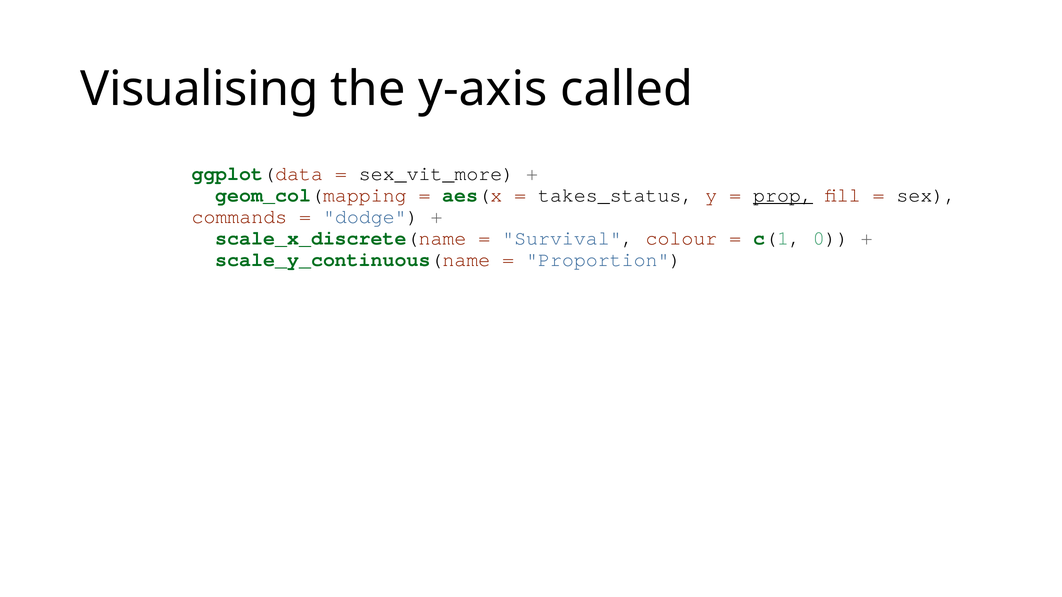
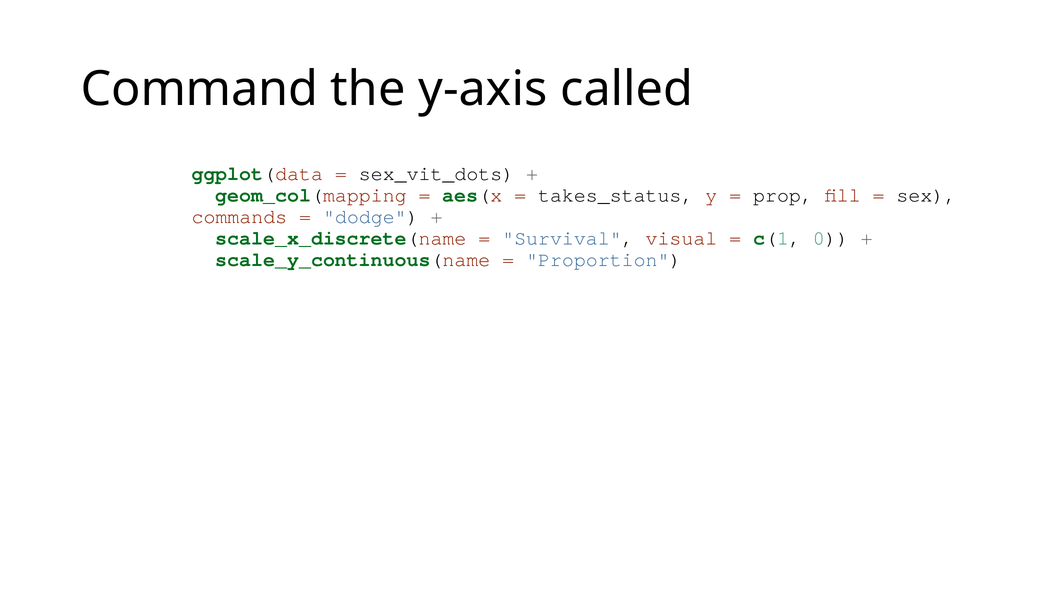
Visualising: Visualising -> Command (199, 89)
sex_vit_more: sex_vit_more -> sex_vit_dots (437, 174)
prop underline: present -> none (783, 195)
colour: colour -> visual (681, 238)
